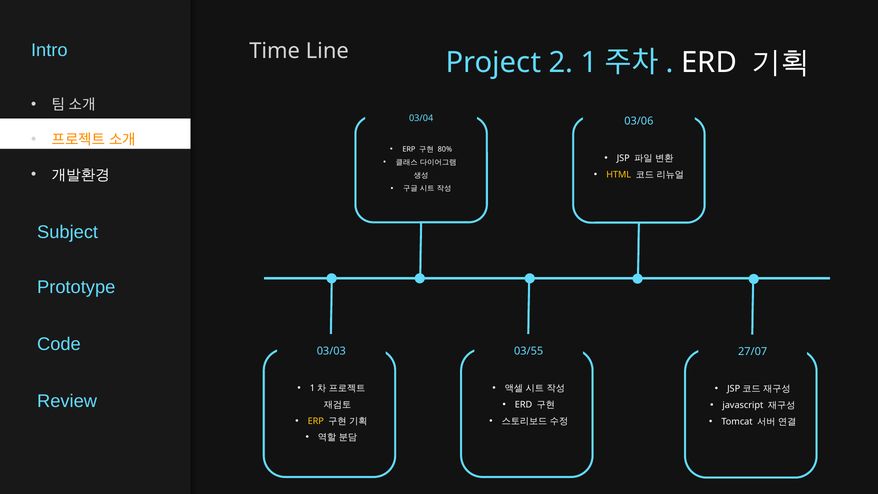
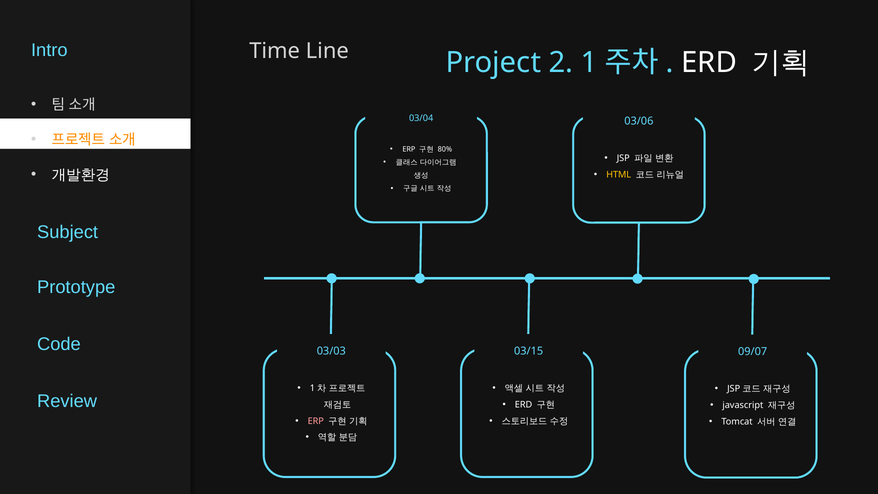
03/55: 03/55 -> 03/15 (529, 351)
27/07: 27/07 -> 09/07 (753, 352)
ERP colour: yellow -> pink (316, 421)
